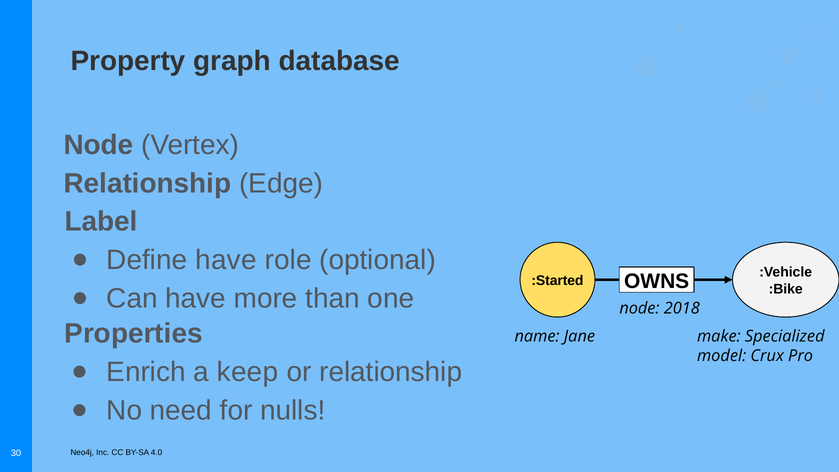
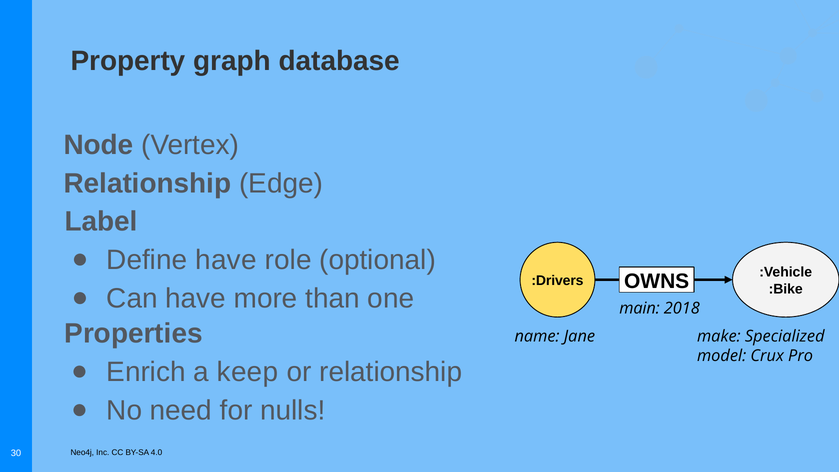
:Started: :Started -> :Drivers (557, 281)
node: node -> main (640, 308)
